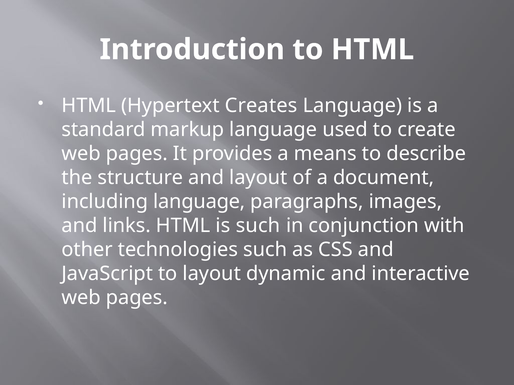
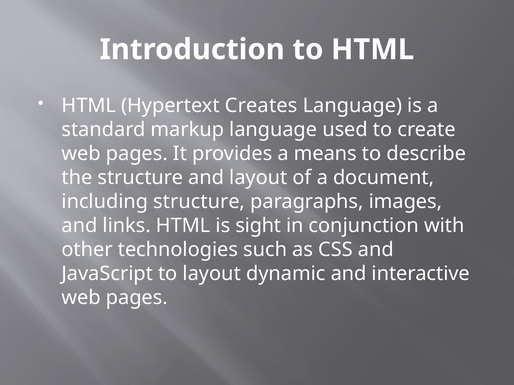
including language: language -> structure (199, 202)
is such: such -> sight (258, 226)
